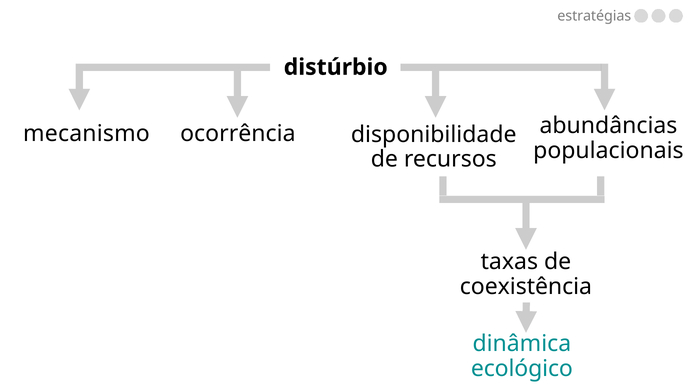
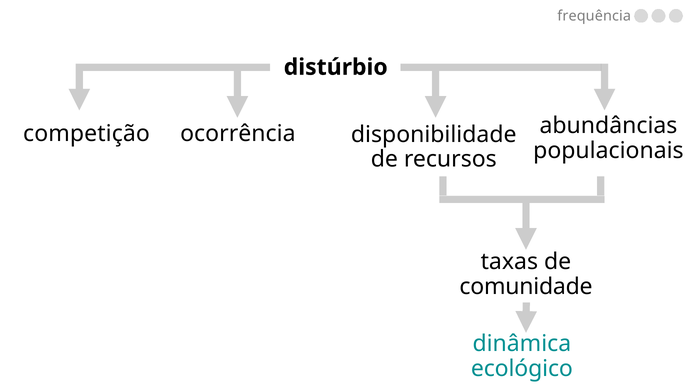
estratégias: estratégias -> frequência (594, 16)
mecanismo: mecanismo -> competição (86, 134)
coexistência: coexistência -> comunidade (526, 286)
